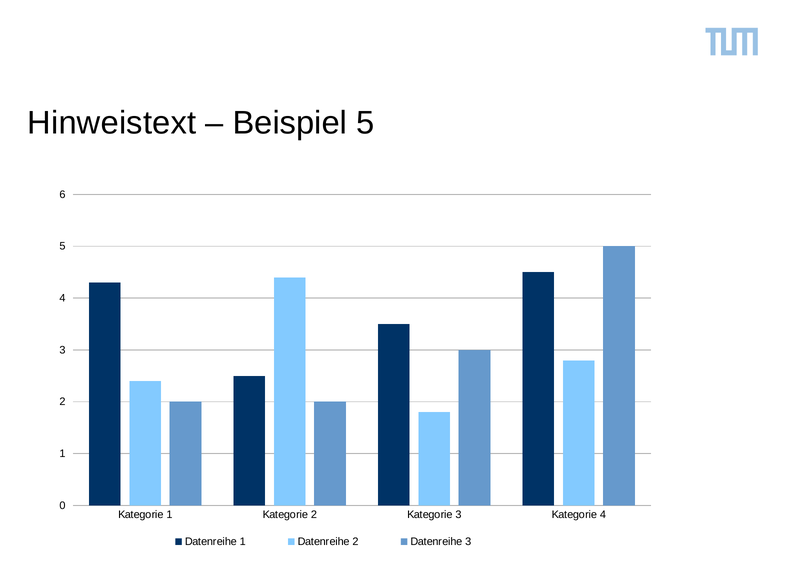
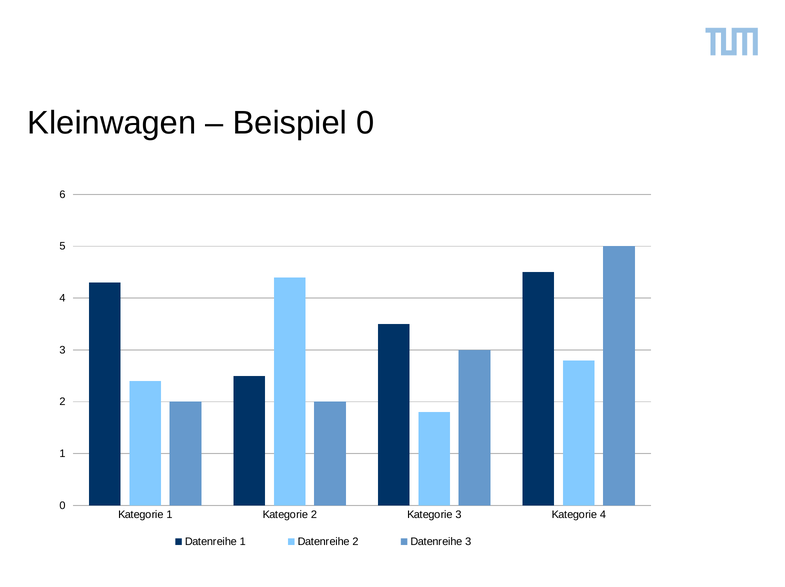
Hinweistext: Hinweistext -> Kleinwagen (112, 123)
Beispiel 5: 5 -> 0 (365, 123)
